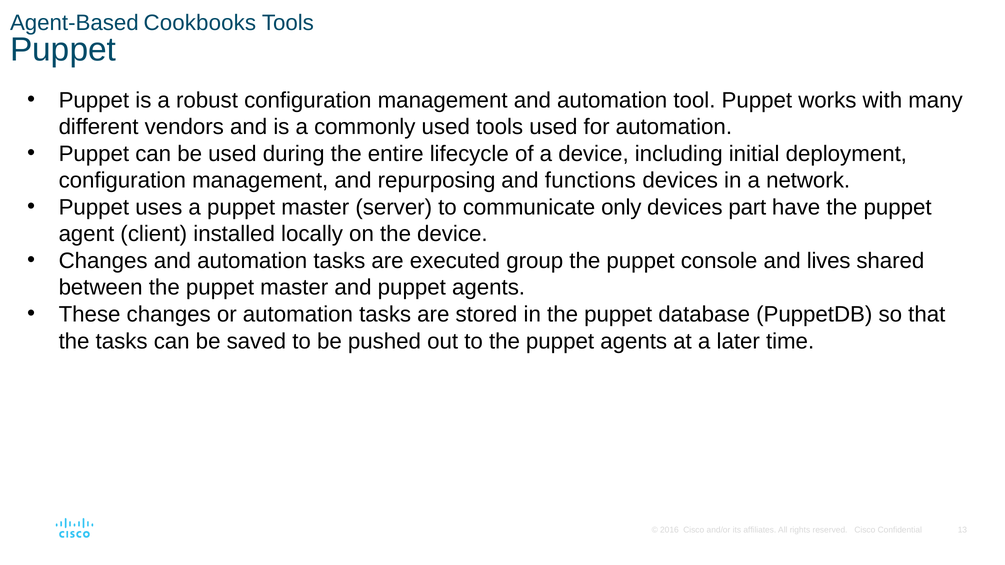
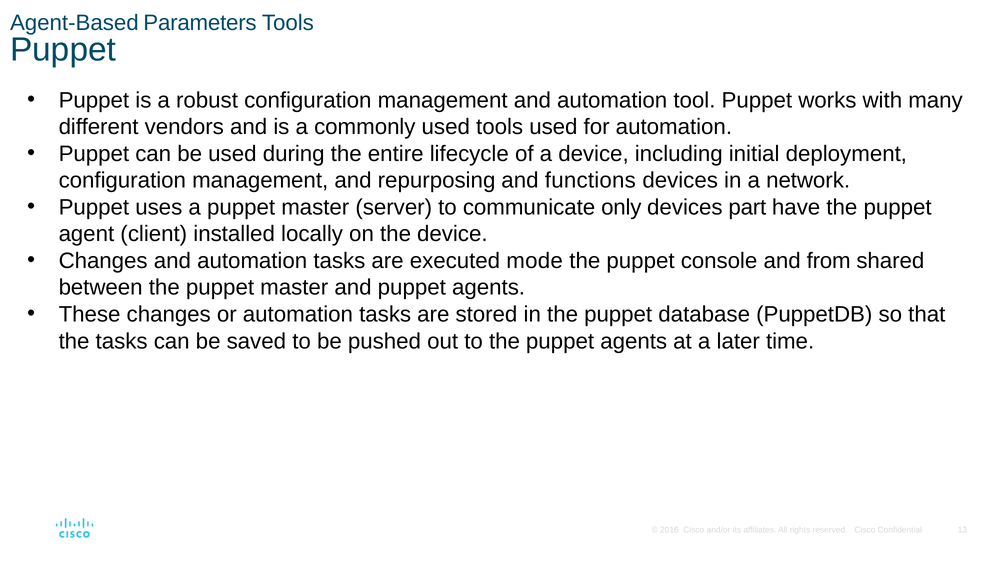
Cookbooks: Cookbooks -> Parameters (200, 23)
group: group -> mode (535, 261)
lives: lives -> from (829, 261)
